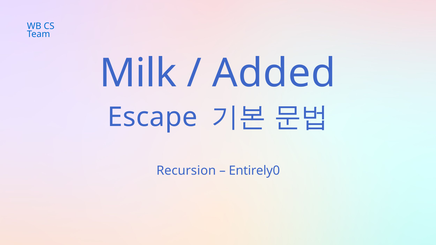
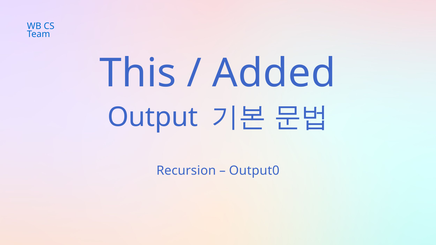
Milk: Milk -> This (138, 73)
Escape: Escape -> Output (153, 117)
Entirely0: Entirely0 -> Output0 (254, 171)
